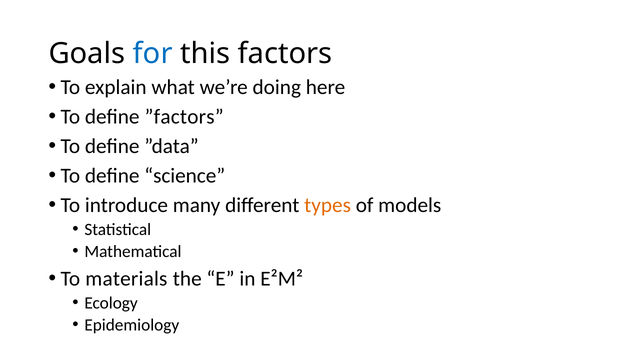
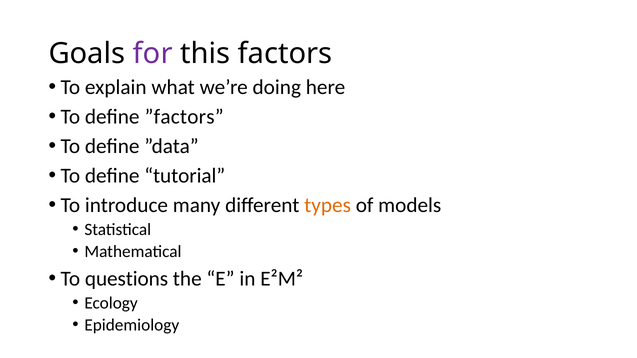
for colour: blue -> purple (153, 54)
science: science -> tutorial (185, 176)
materials: materials -> questions (127, 279)
